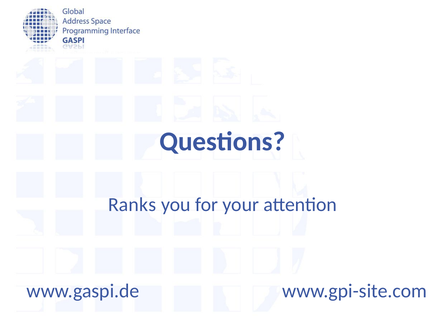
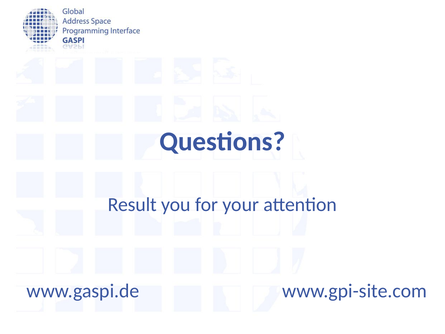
Ranks: Ranks -> Result (132, 205)
